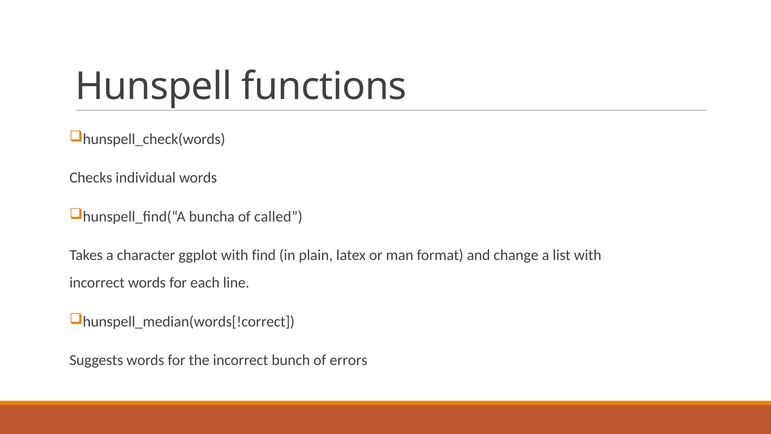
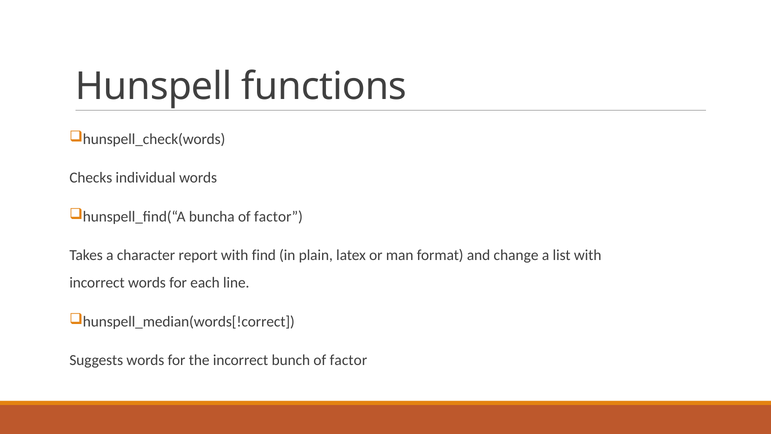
buncha of called: called -> factor (278, 216)
ggplot: ggplot -> report (198, 255)
bunch of errors: errors -> factor (348, 360)
